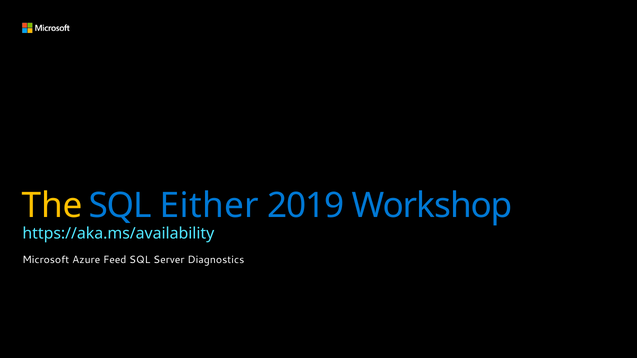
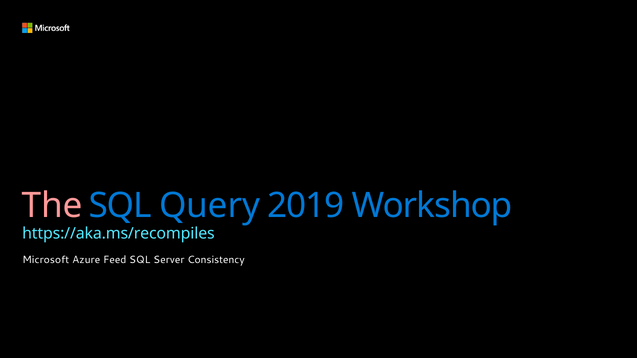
The colour: yellow -> pink (52, 206)
Either: Either -> Query (210, 206)
https://aka.ms/availability: https://aka.ms/availability -> https://aka.ms/recompiles (118, 234)
Diagnostics: Diagnostics -> Consistency (216, 260)
